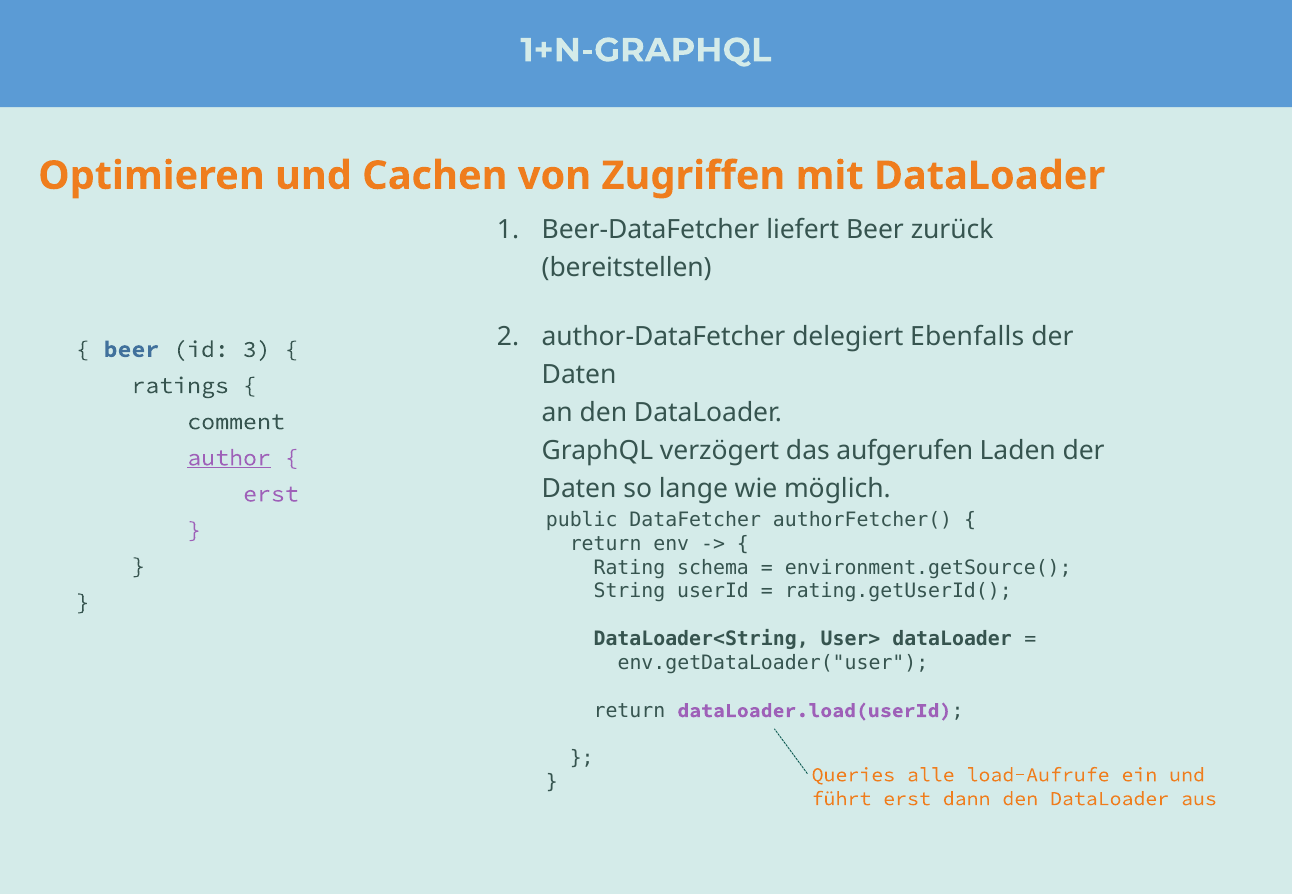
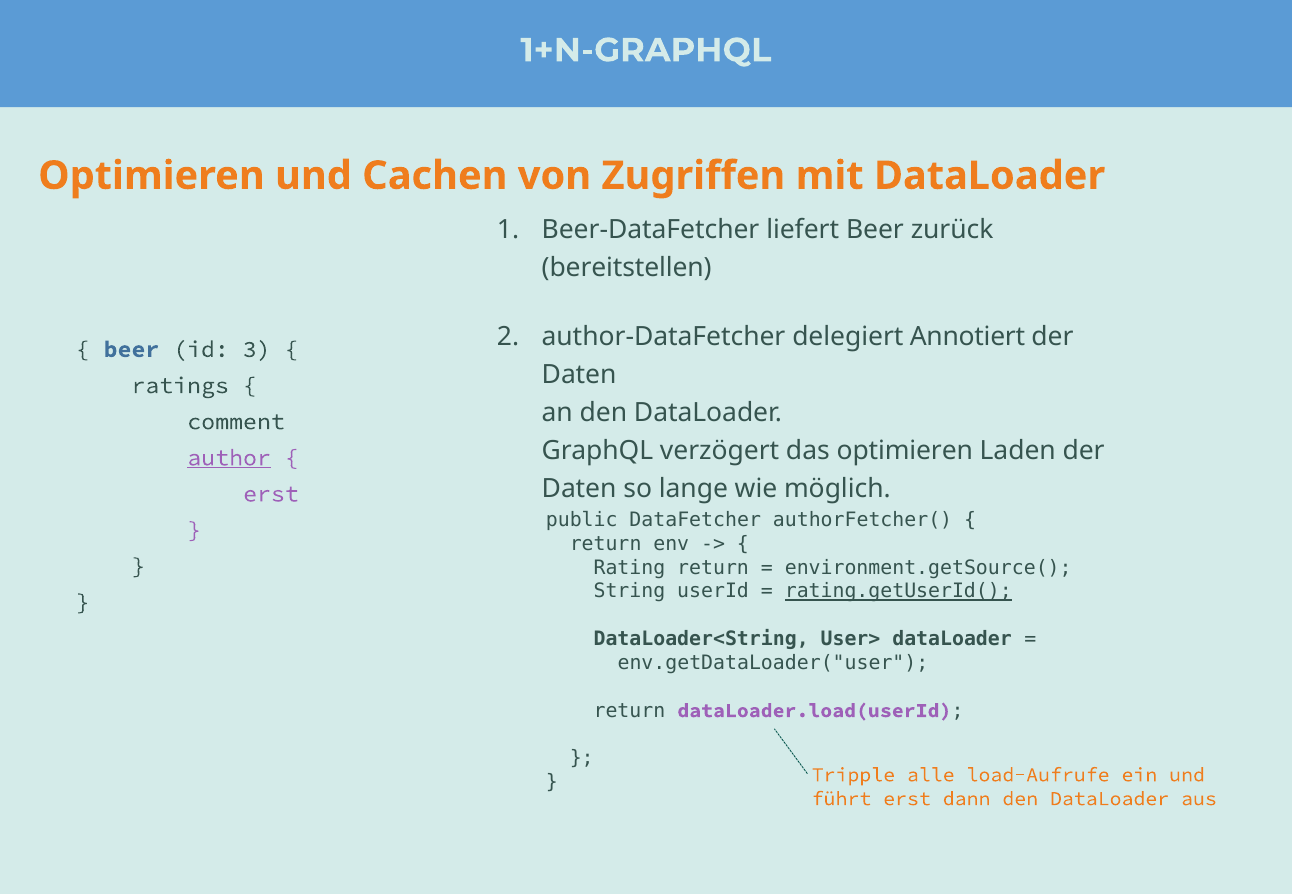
Ebenfalls: Ebenfalls -> Annotiert (968, 337)
das aufgerufen: aufgerufen -> optimieren (905, 451)
Rating schema: schema -> return (713, 568)
rating.getUserId( underline: none -> present (898, 592)
Queries: Queries -> Tripple (853, 775)
